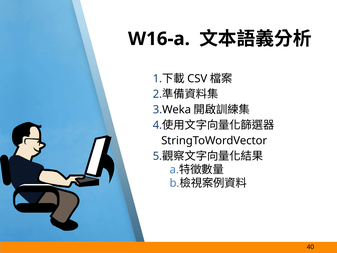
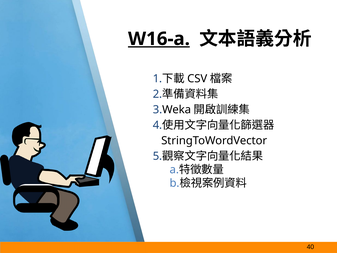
W16-a underline: none -> present (159, 39)
